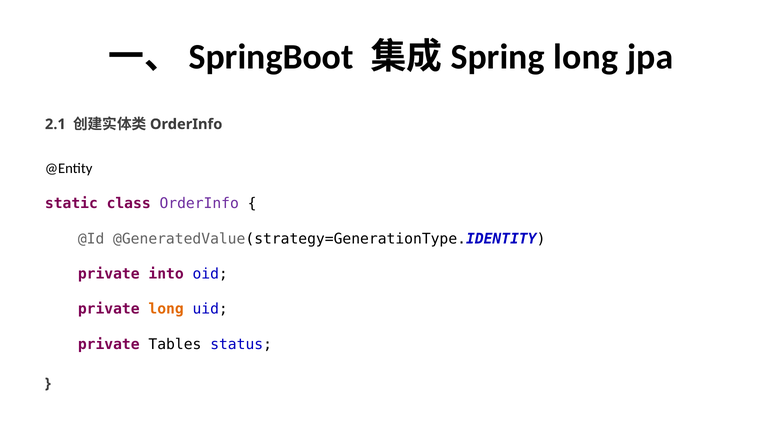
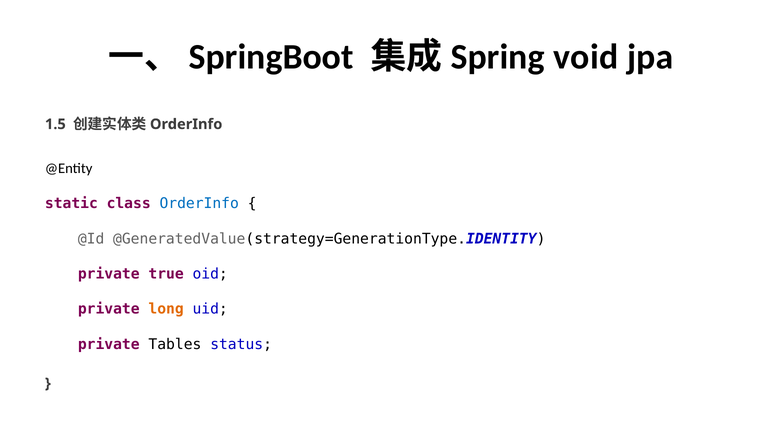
long: long -> void (586, 57)
2.1: 2.1 -> 1.5 (55, 124)
OrderInfo colour: purple -> blue (199, 204)
into: into -> true (166, 274)
